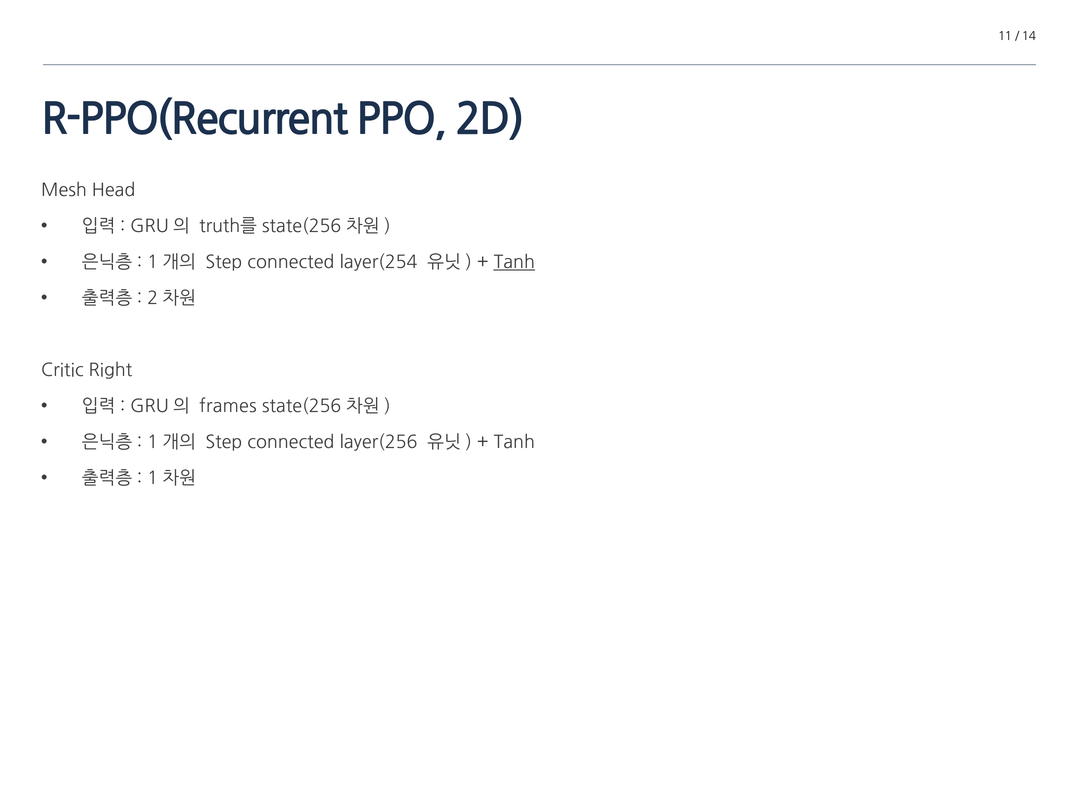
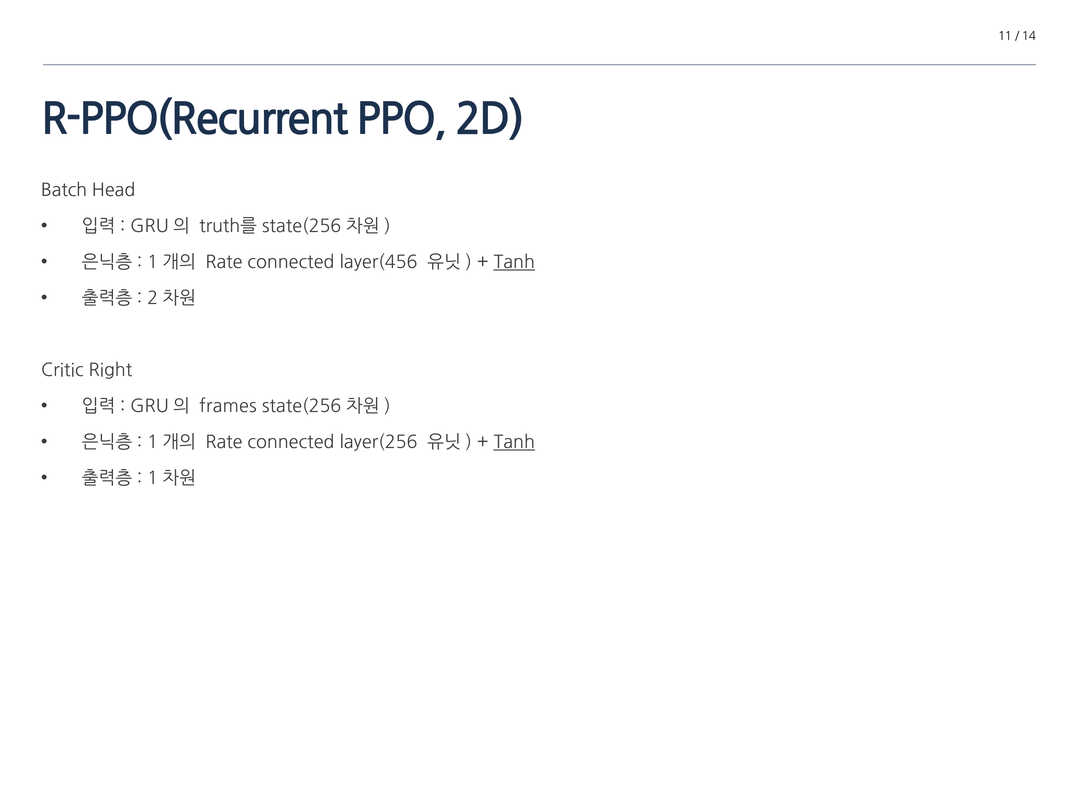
Mesh: Mesh -> Batch (64, 190)
Step: Step -> Rate (224, 262)
layer(254: layer(254 -> layer(456 (378, 262)
Step: Step -> Rate (224, 442)
Tanh underline: none -> present (514, 442)
